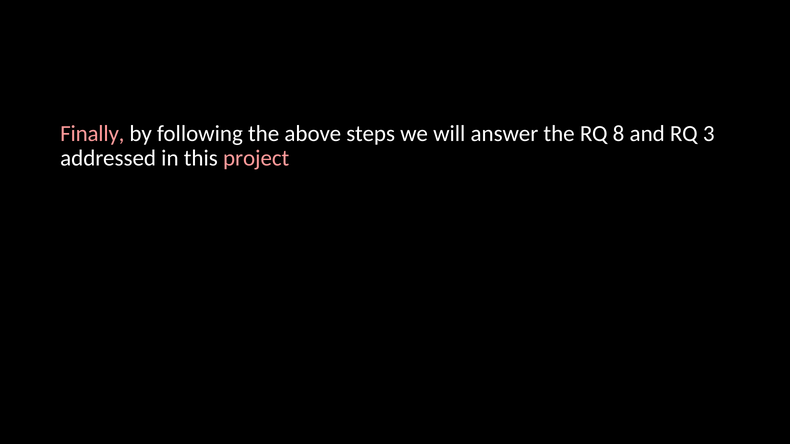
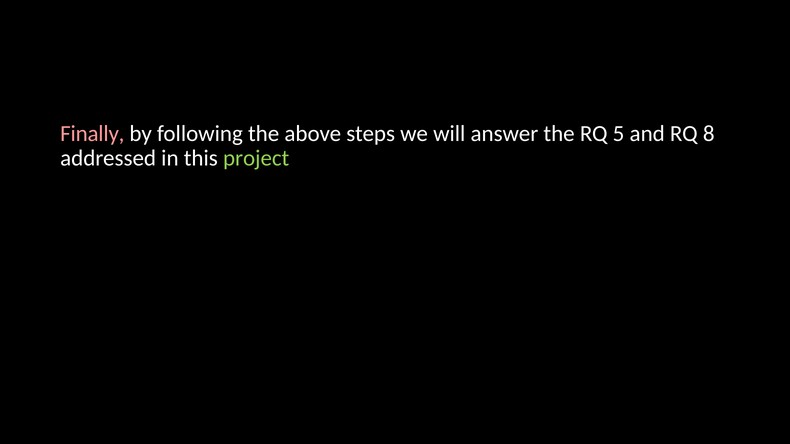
8: 8 -> 5 (619, 134)
3: 3 -> 8 (709, 134)
project colour: pink -> light green (256, 158)
